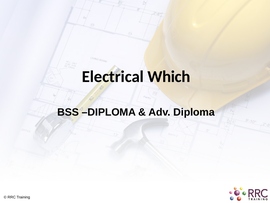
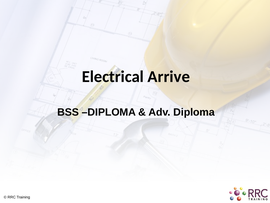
Which: Which -> Arrive (169, 76)
